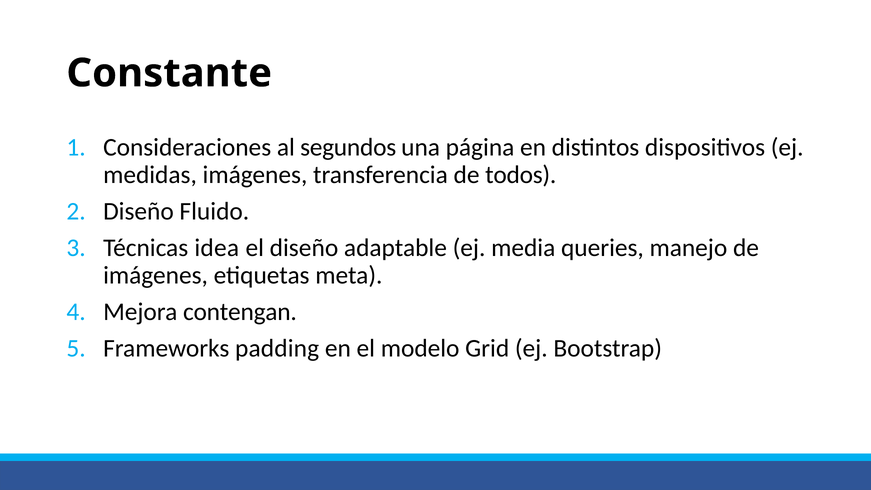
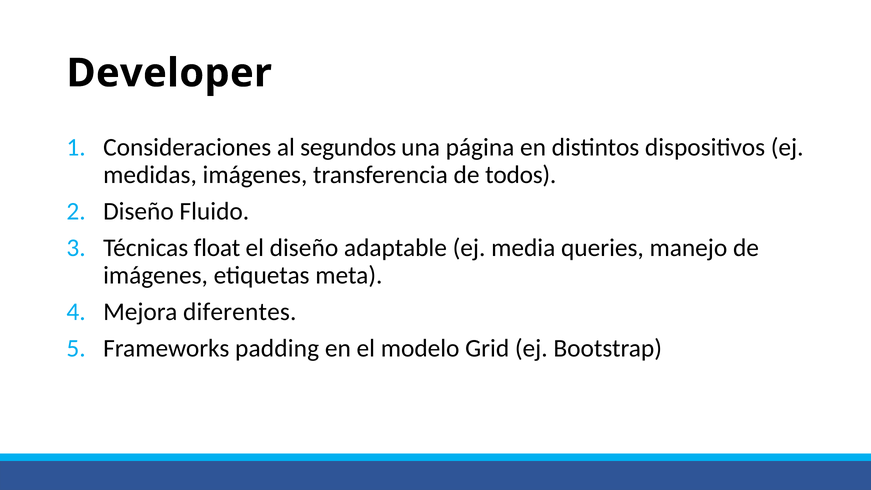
Constante: Constante -> Developer (169, 73)
idea: idea -> float (217, 248)
contengan: contengan -> diferentes (240, 312)
